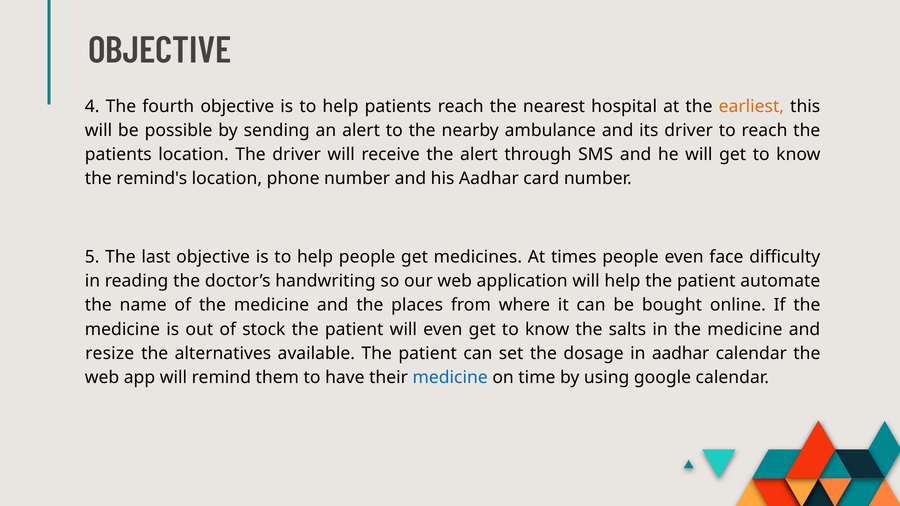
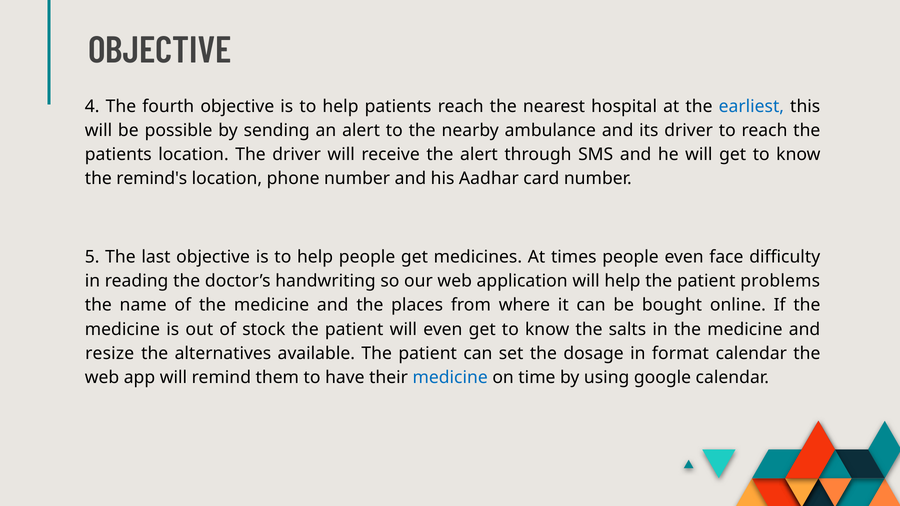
earliest colour: orange -> blue (751, 106)
automate: automate -> problems (780, 281)
in aadhar: aadhar -> format (680, 354)
